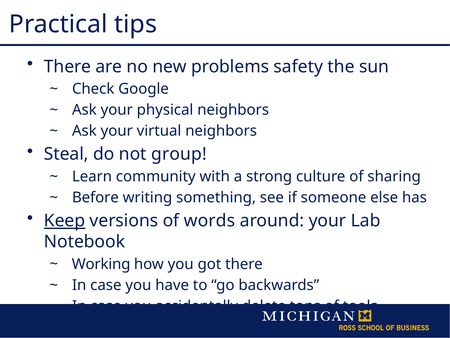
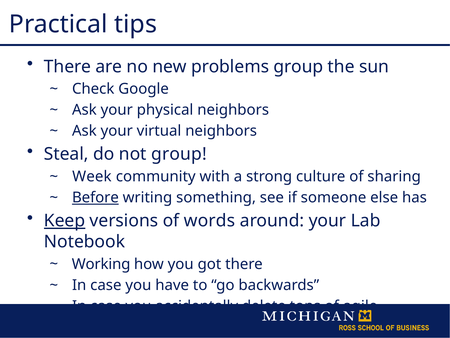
problems safety: safety -> group (298, 66)
Learn: Learn -> Week (92, 176)
Before underline: none -> present (95, 197)
tools: tools -> agile (360, 306)
